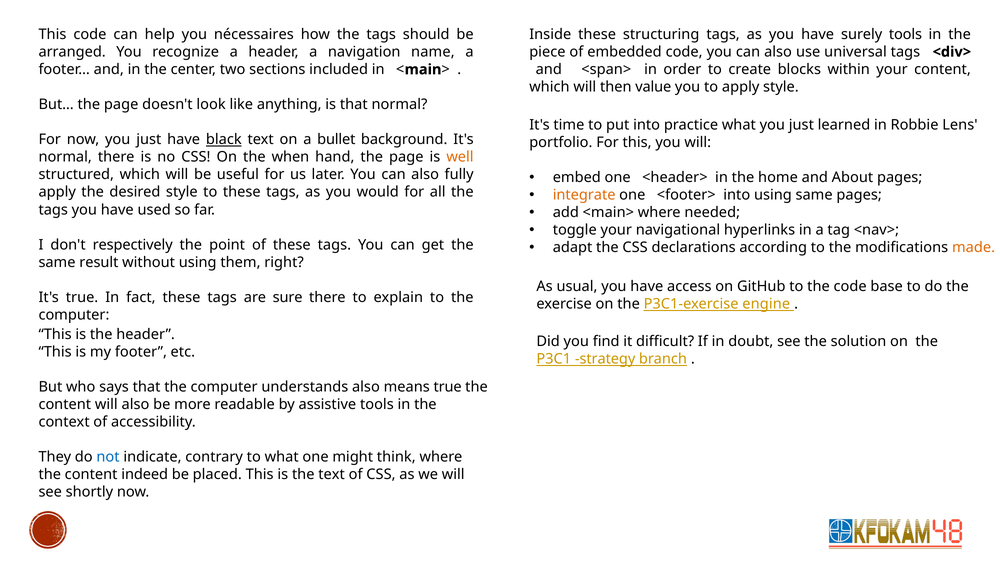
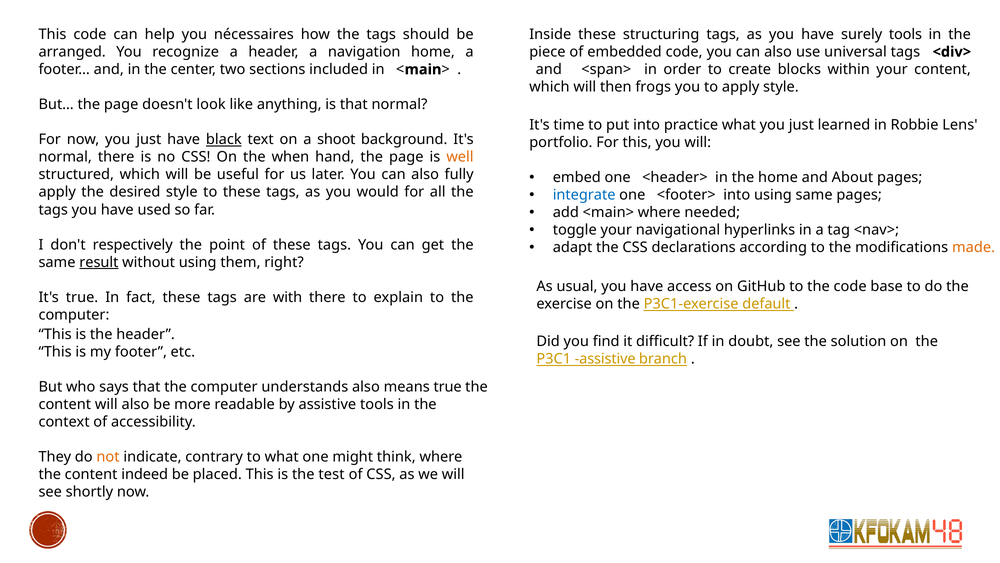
navigation name: name -> home (433, 52)
value: value -> frogs (653, 87)
bullet: bullet -> shoot (336, 139)
integrate colour: orange -> blue (584, 195)
result underline: none -> present (99, 262)
sure: sure -> with (288, 297)
engine: engine -> default (766, 304)
P3C1 strategy: strategy -> assistive (605, 358)
not colour: blue -> orange (108, 457)
the text: text -> test (332, 474)
